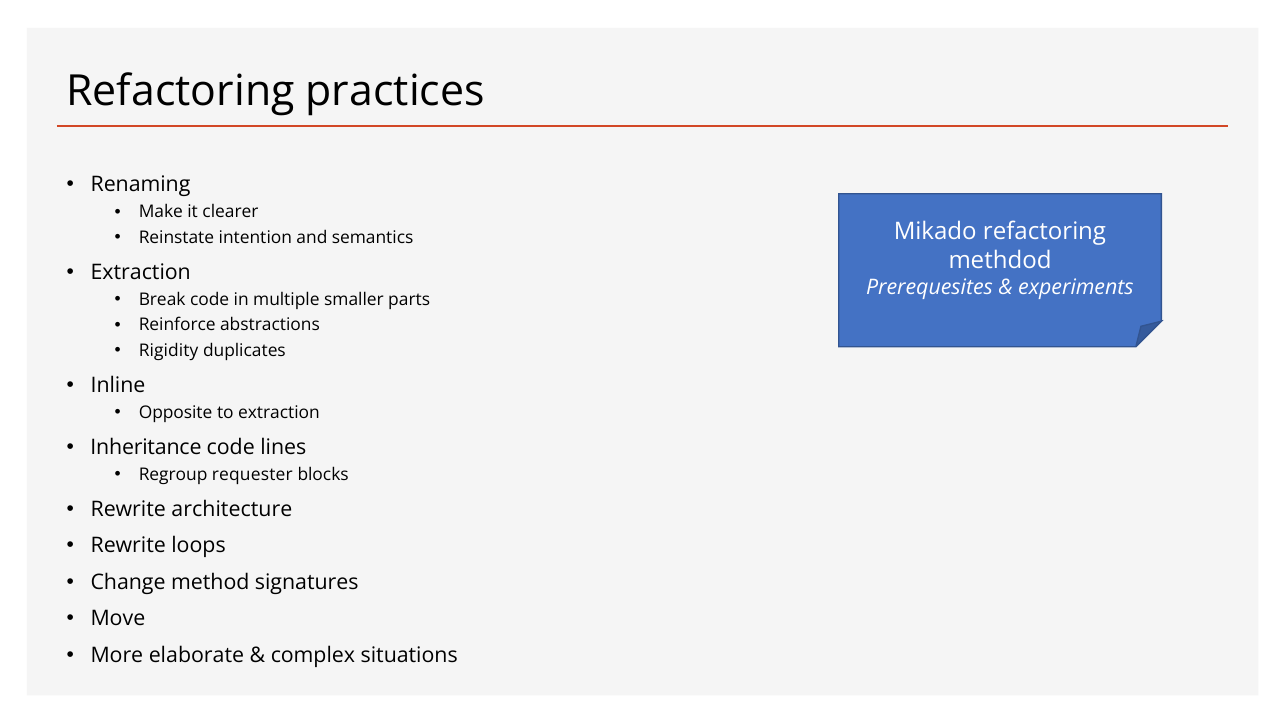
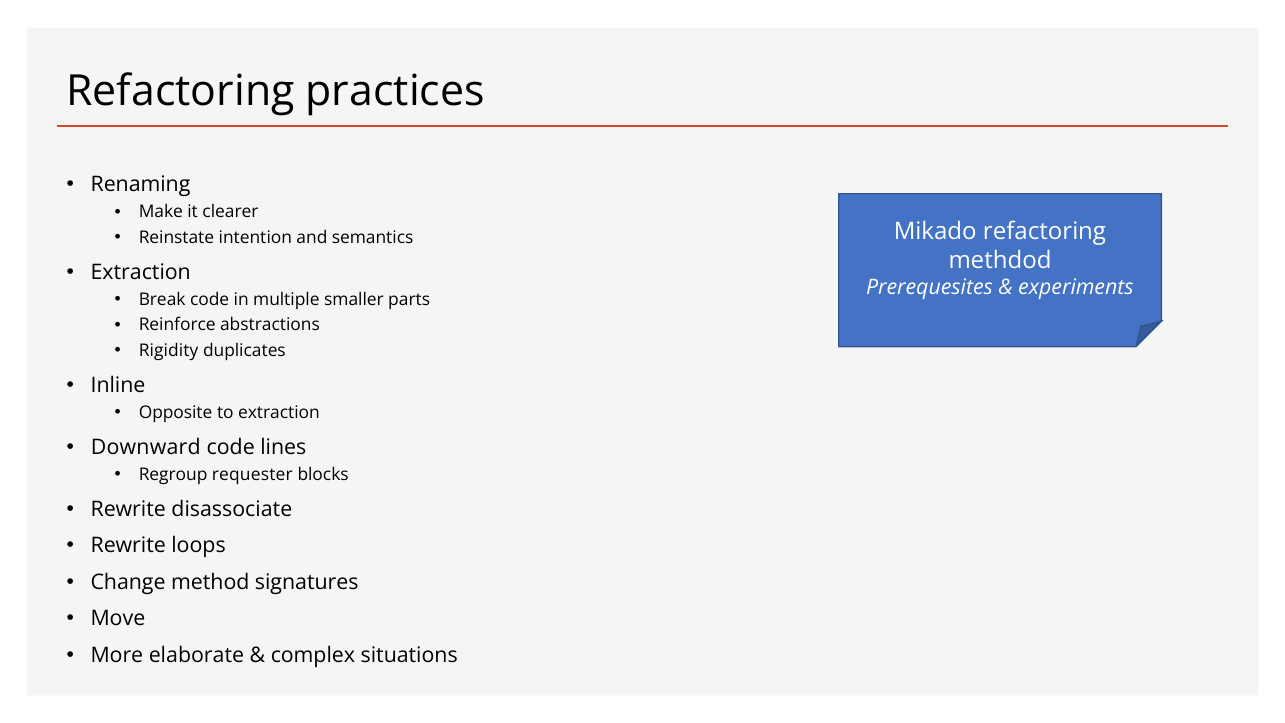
Inheritance: Inheritance -> Downward (146, 447)
architecture: architecture -> disassociate (232, 509)
